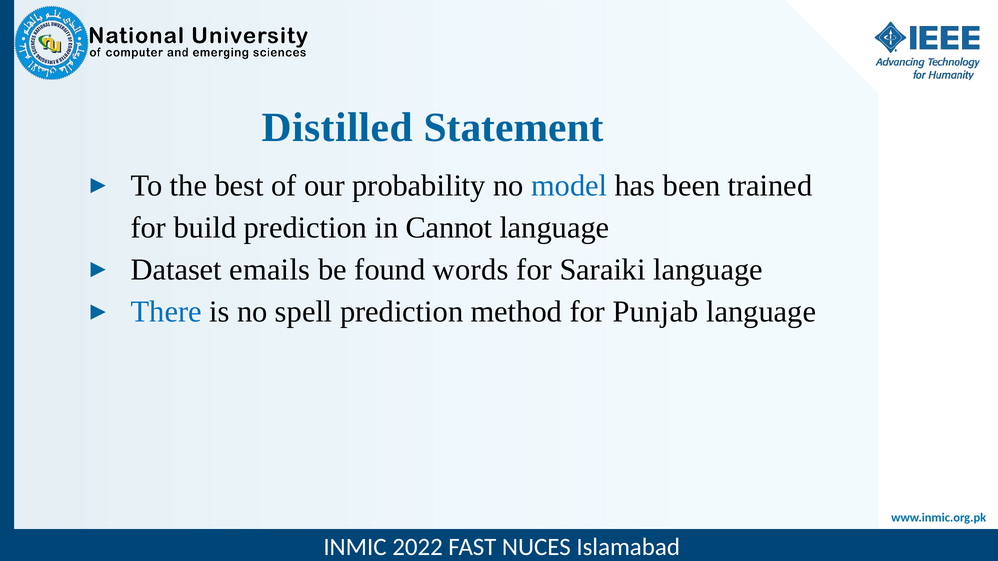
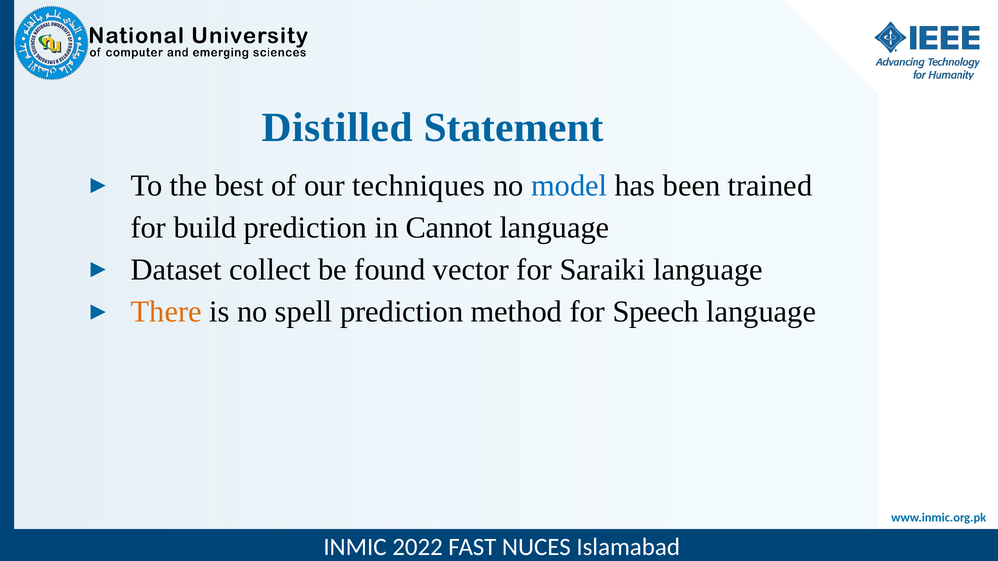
probability: probability -> techniques (419, 186)
emails: emails -> collect (270, 270)
words: words -> vector (471, 270)
There colour: blue -> orange (166, 312)
Punjab: Punjab -> Speech (656, 312)
